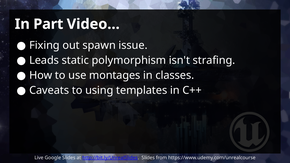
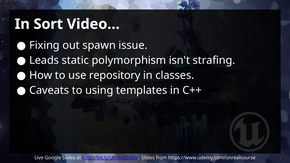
Part: Part -> Sort (48, 24)
montages: montages -> repository (115, 75)
